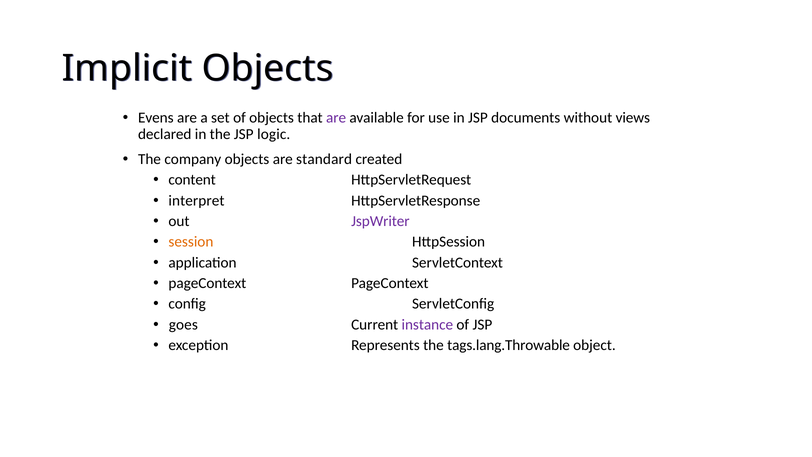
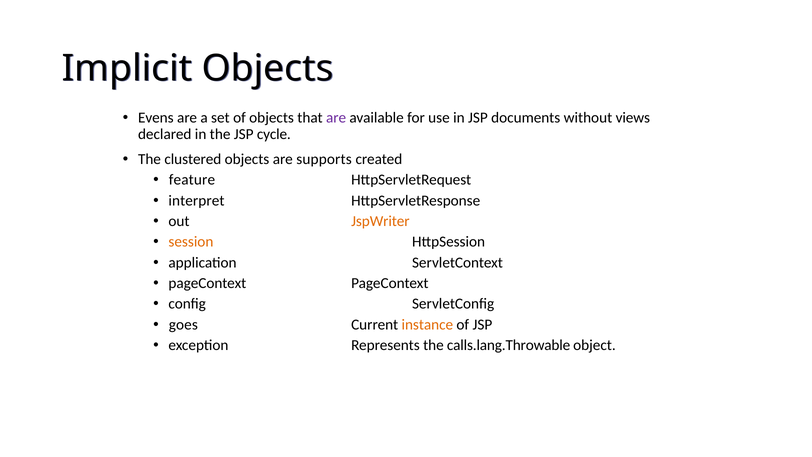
logic: logic -> cycle (274, 134)
company: company -> clustered (193, 159)
standard: standard -> supports (324, 159)
content: content -> feature (192, 180)
JspWriter colour: purple -> orange (380, 221)
instance colour: purple -> orange (427, 324)
tags.lang.Throwable: tags.lang.Throwable -> calls.lang.Throwable (509, 345)
